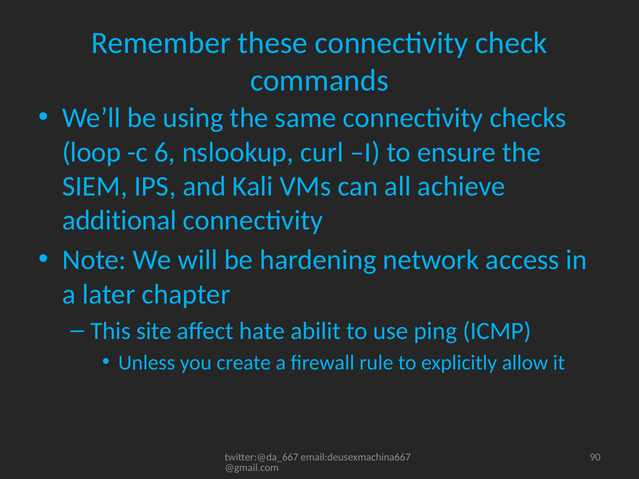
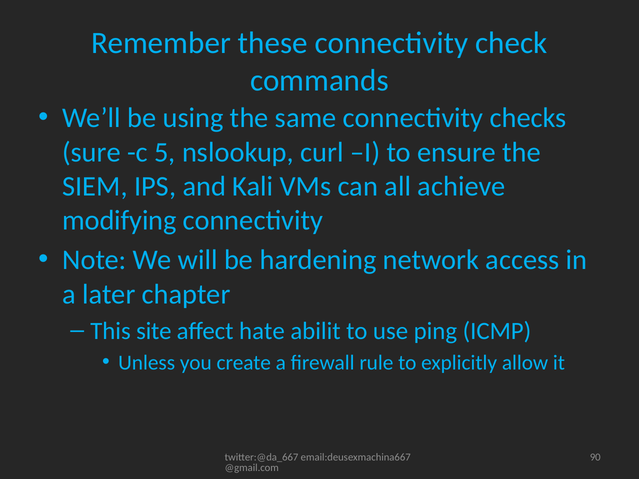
loop: loop -> sure (91, 152)
6: 6 -> 5 (165, 152)
additional: additional -> modifying (119, 220)
